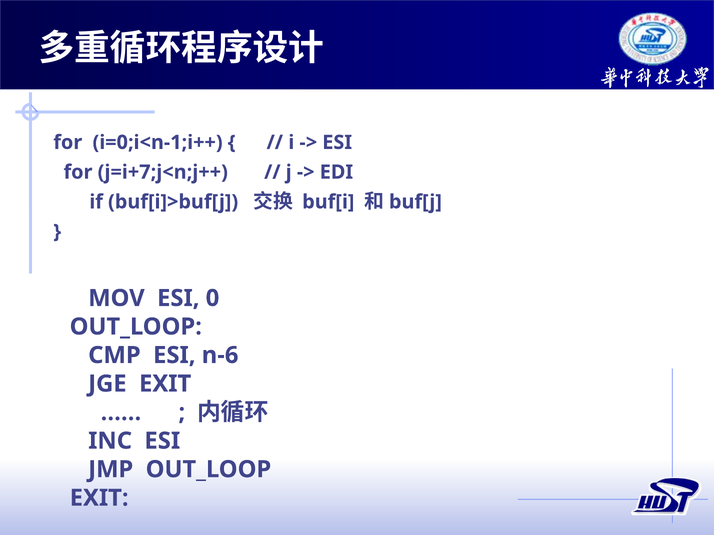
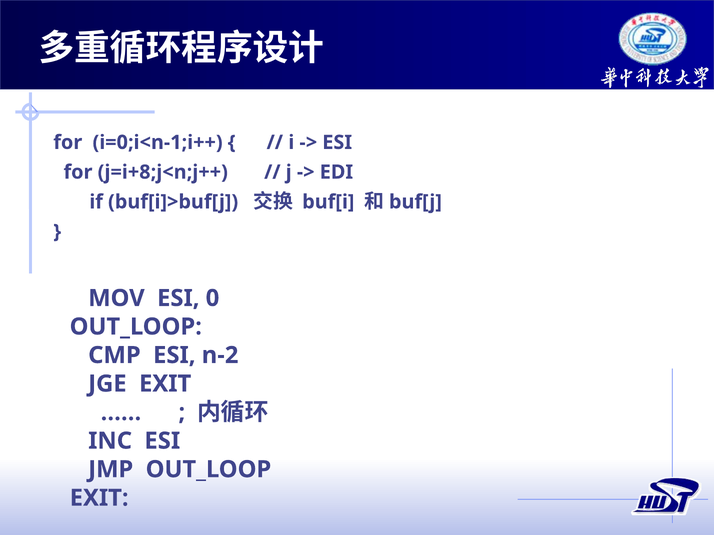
j=i+7;j<n;j++: j=i+7;j<n;j++ -> j=i+8;j<n;j++ (163, 172)
n-6: n-6 -> n-2 (220, 356)
